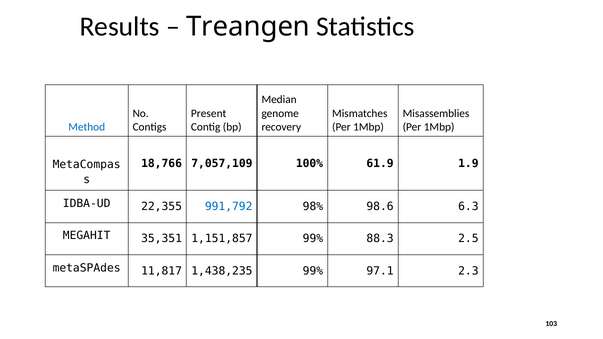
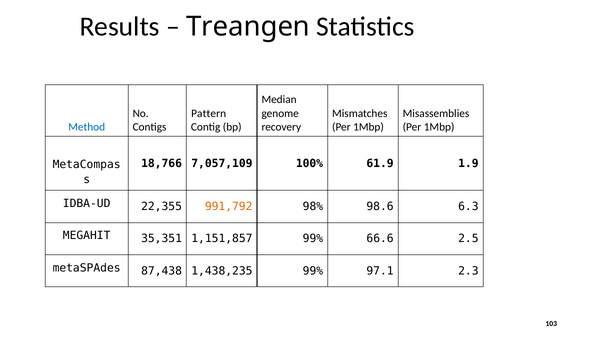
Present: Present -> Pattern (209, 113)
991,792 colour: blue -> orange (229, 207)
88.3: 88.3 -> 66.6 (380, 239)
11,817: 11,817 -> 87,438 (162, 271)
